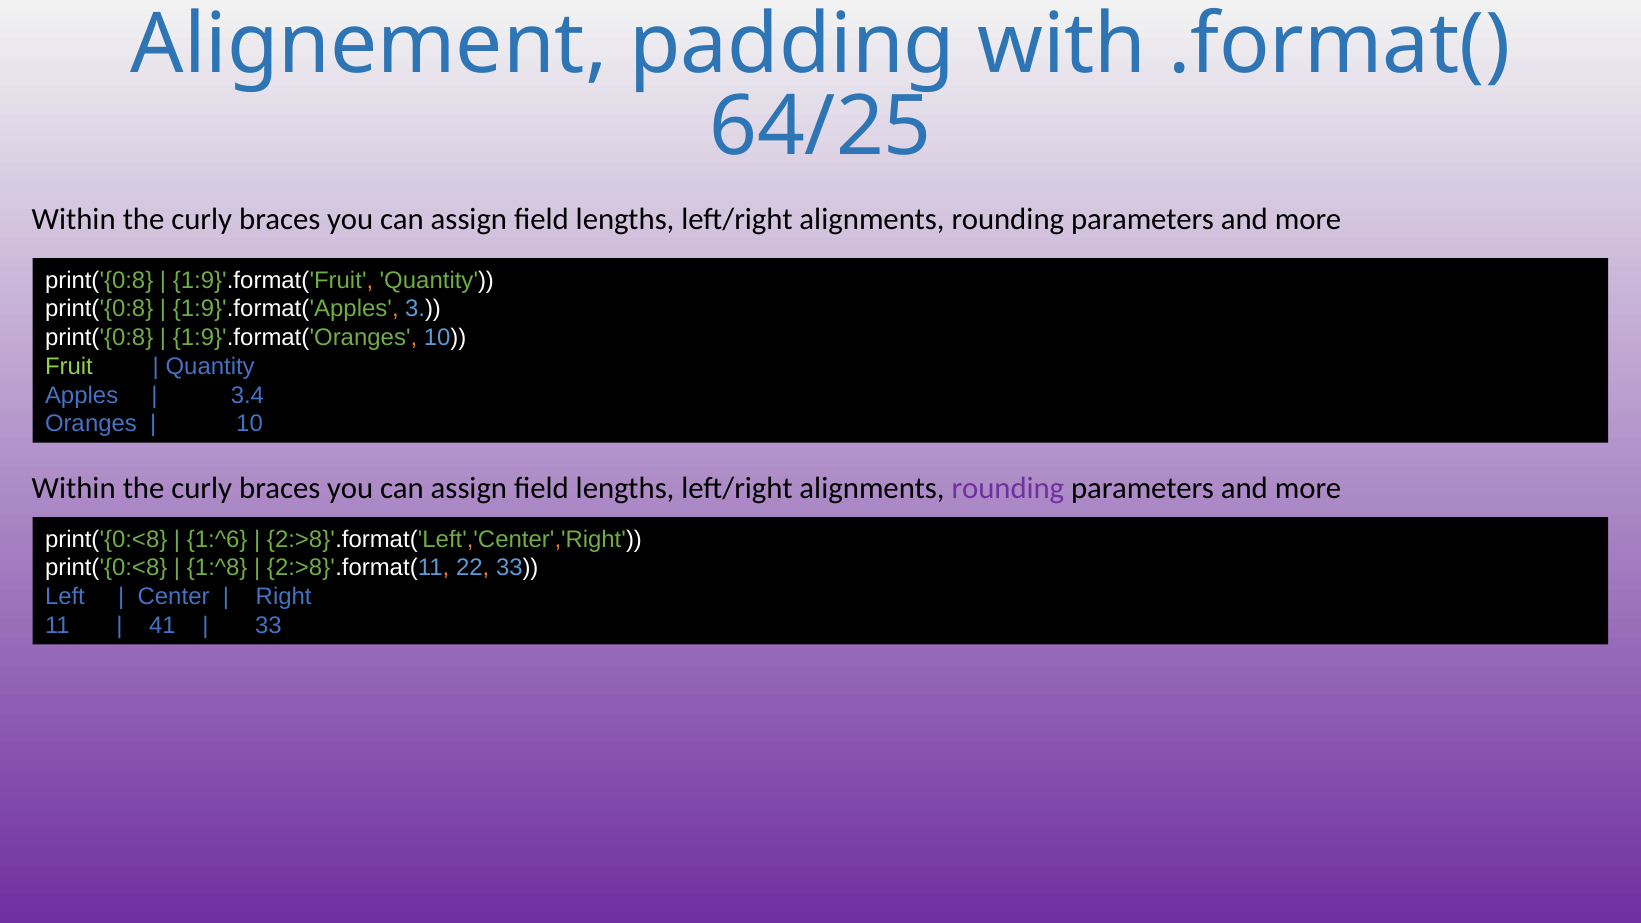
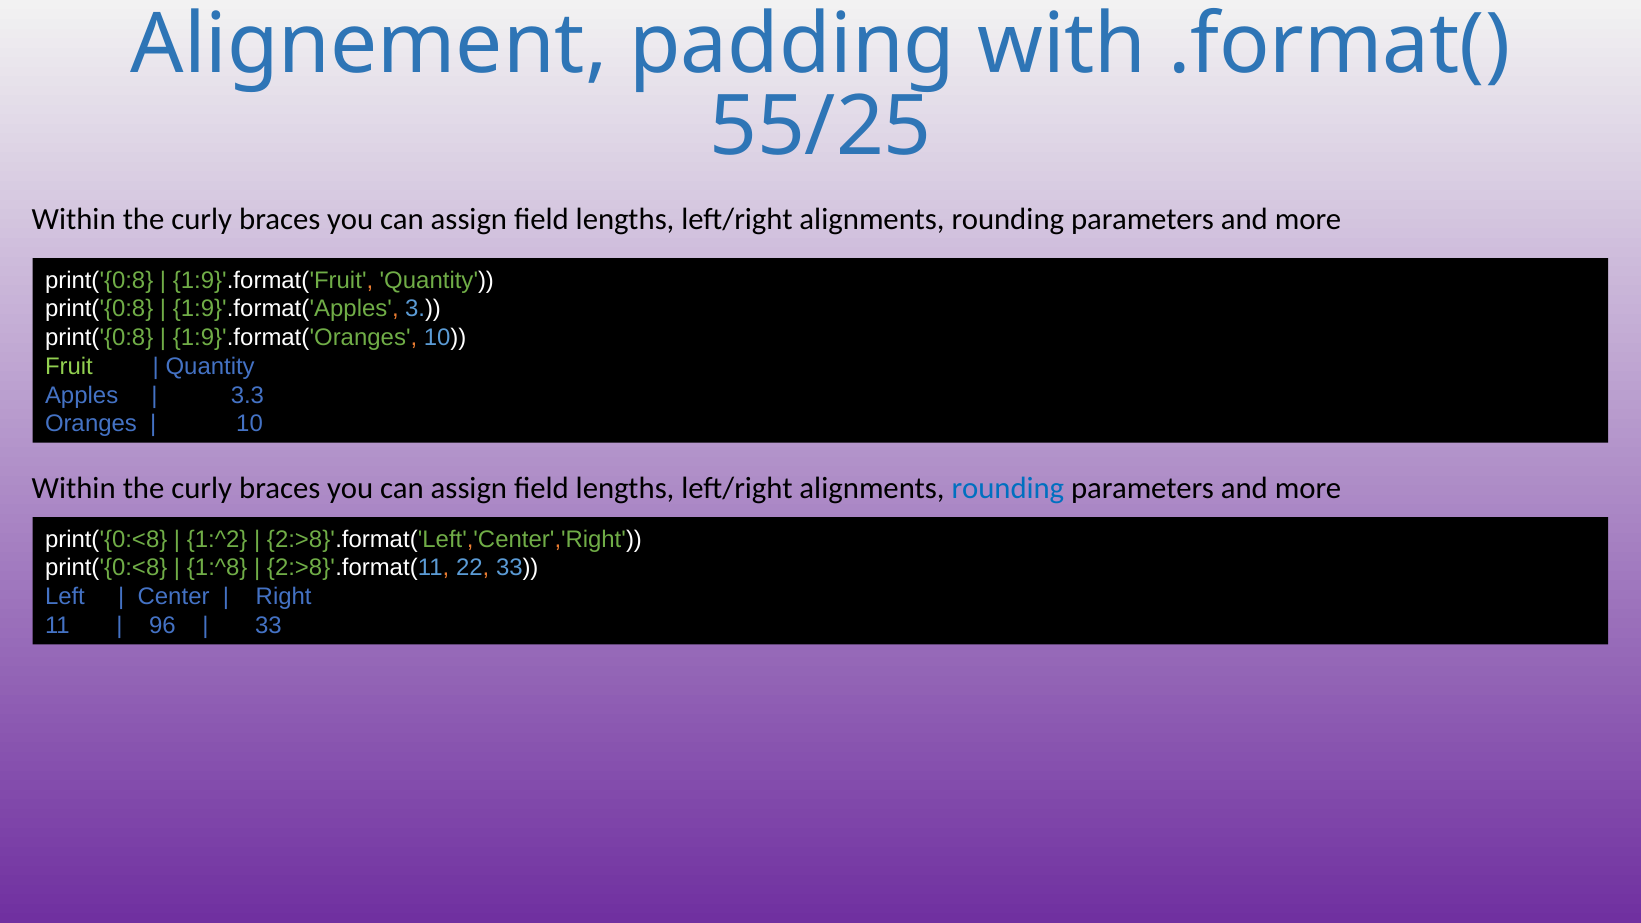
64/25: 64/25 -> 55/25 (821, 127)
3.4: 3.4 -> 3.3 (247, 395)
rounding colour: purple -> blue (1008, 488)
1:^6: 1:^6 -> 1:^2 (217, 539)
41: 41 -> 96 (162, 625)
